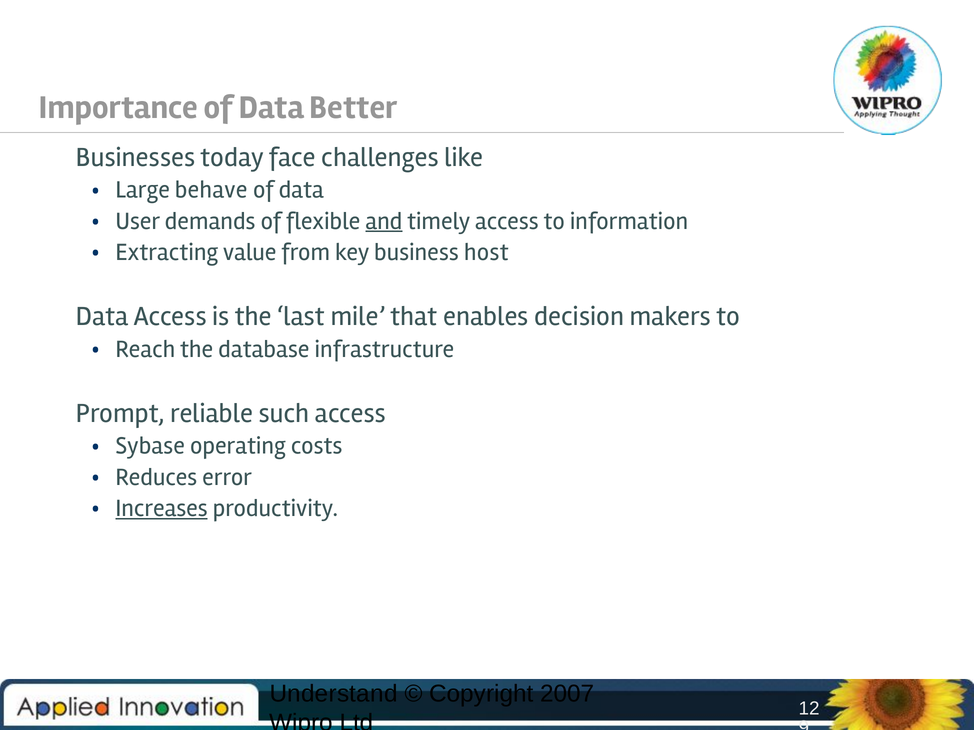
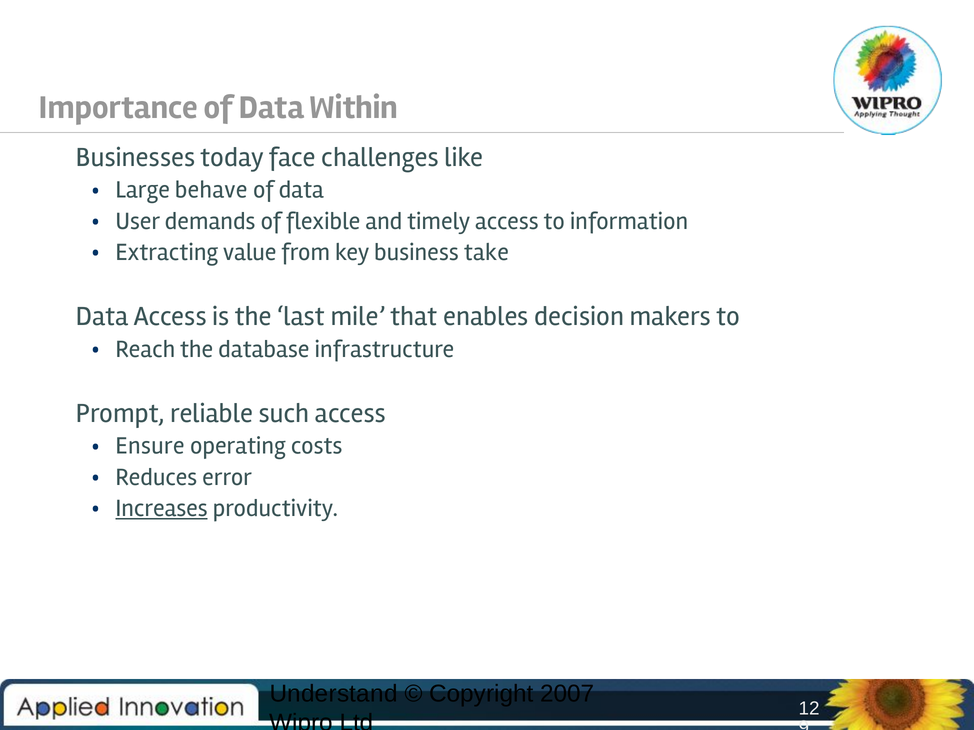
Better: Better -> Within (354, 108)
and underline: present -> none (384, 221)
host: host -> take (486, 252)
Sybase: Sybase -> Ensure (150, 446)
